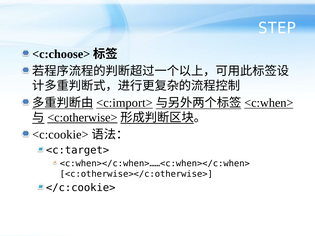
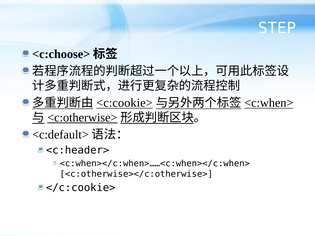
<c:import>: <c:import> -> <c:cookie> (124, 103)
<c:cookie>: <c:cookie> -> <c:default> (60, 135)
<c:target>: <c:target> -> <c:header> (78, 150)
